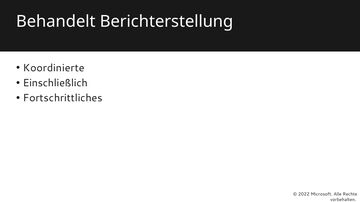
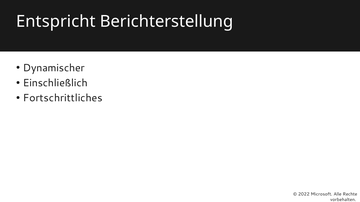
Behandelt: Behandelt -> Entspricht (56, 22)
Koordinierte: Koordinierte -> Dynamischer (54, 68)
